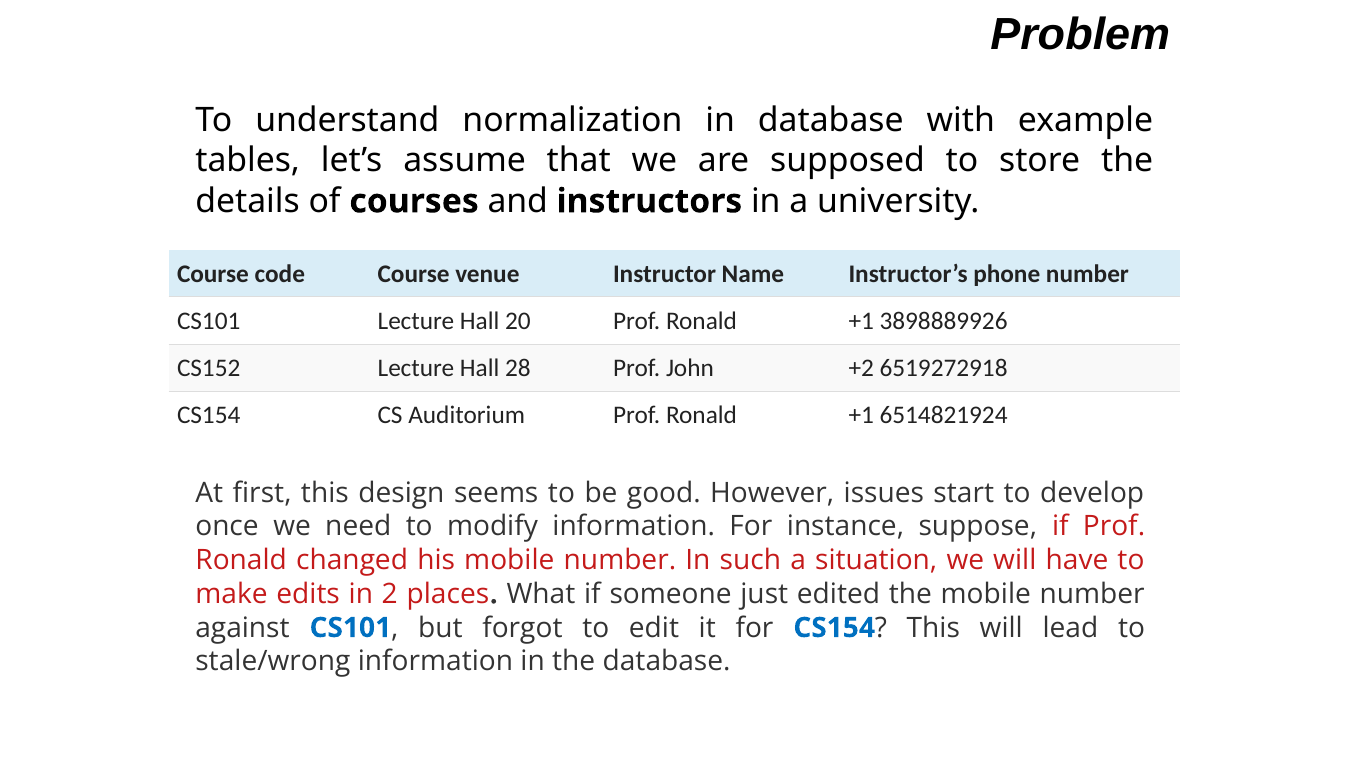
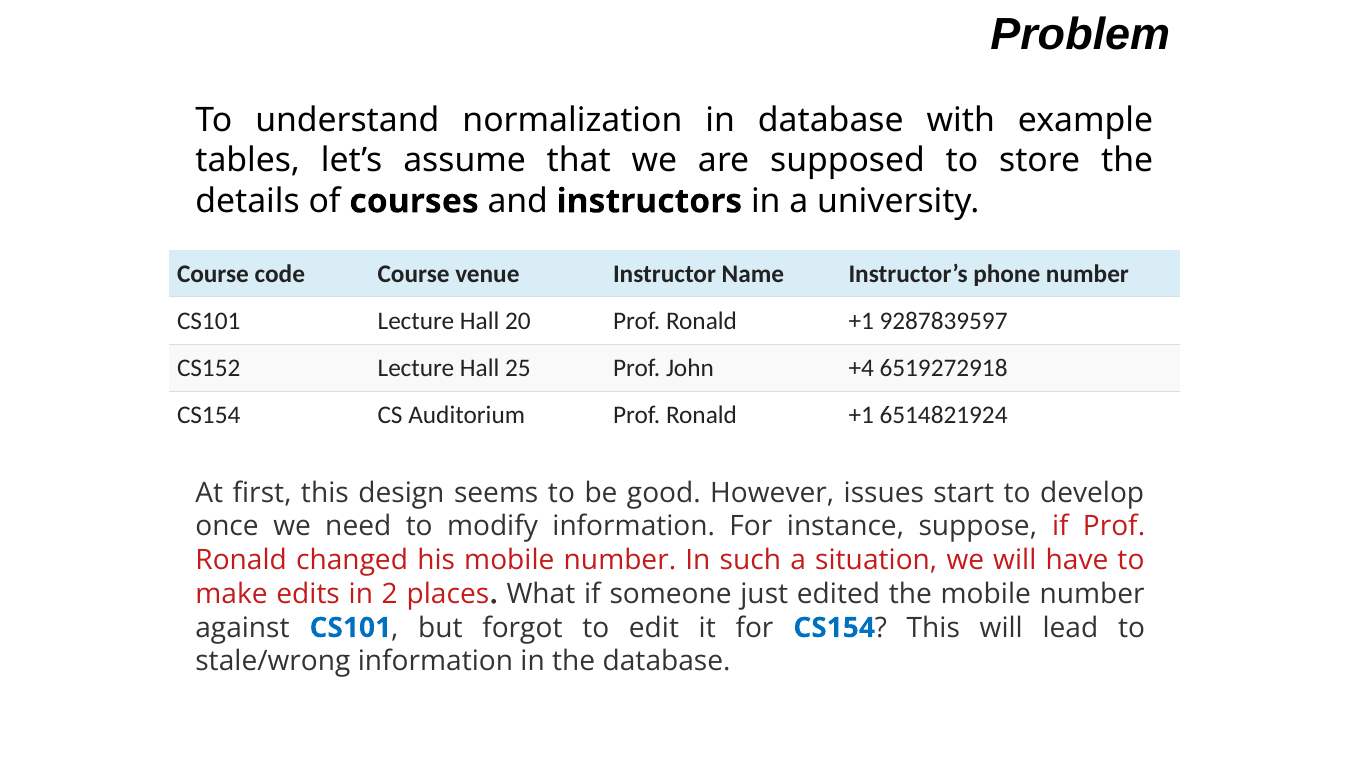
3898889926: 3898889926 -> 9287839597 (944, 321)
28: 28 -> 25 (518, 368)
+2: +2 -> +4 (861, 368)
